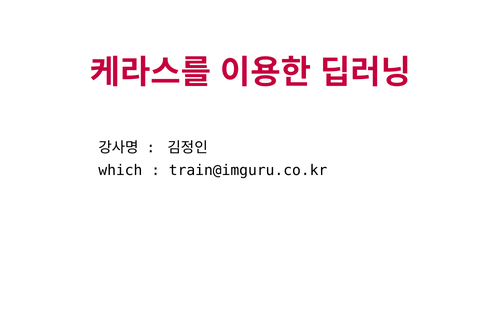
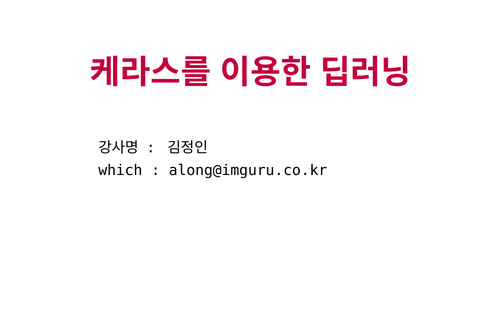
train@imguru.co.kr: train@imguru.co.kr -> along@imguru.co.kr (248, 171)
